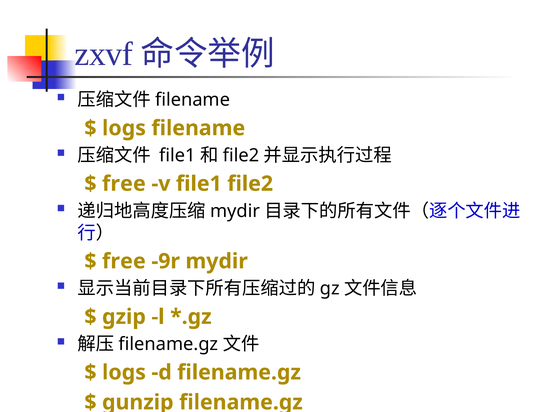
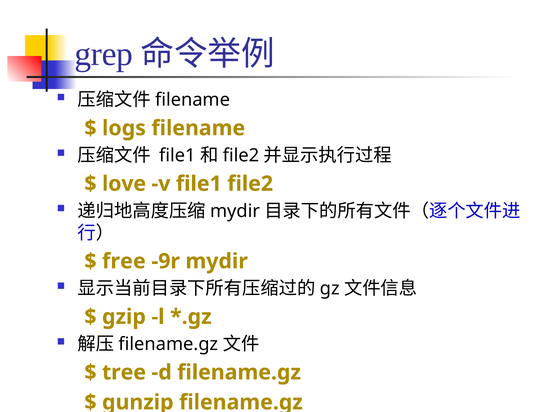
zxvf: zxvf -> grep (104, 54)
free: free -> love (124, 184)
logs: logs -> tree (124, 372)
